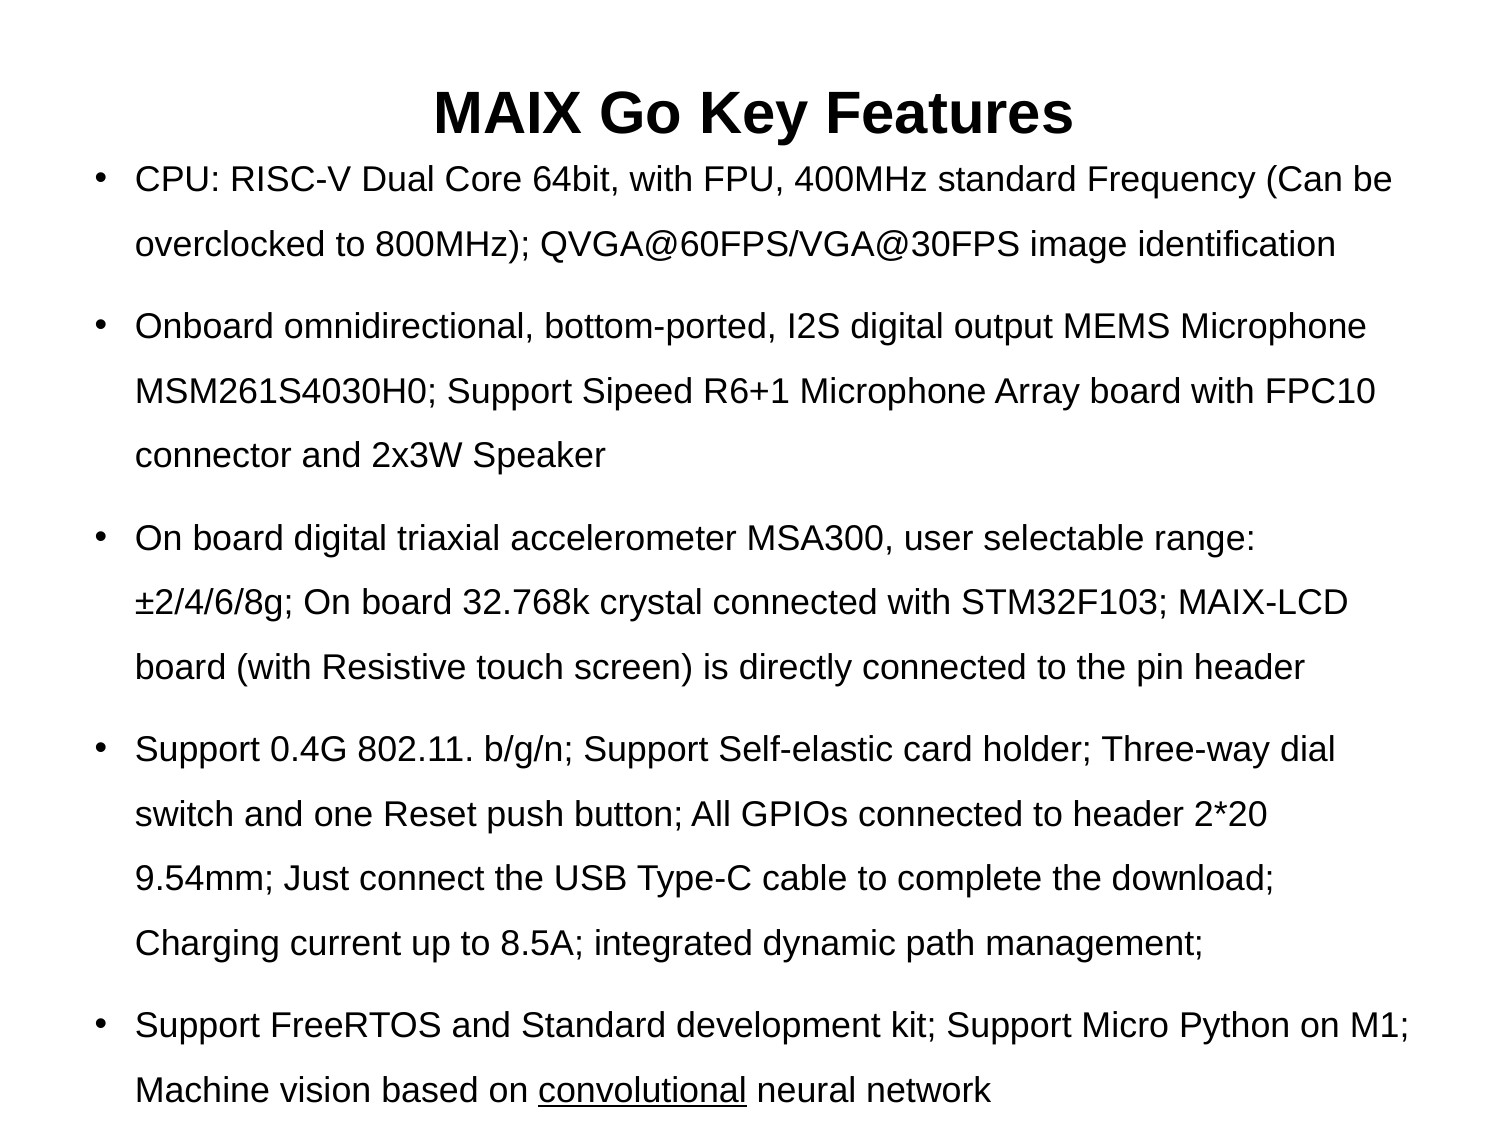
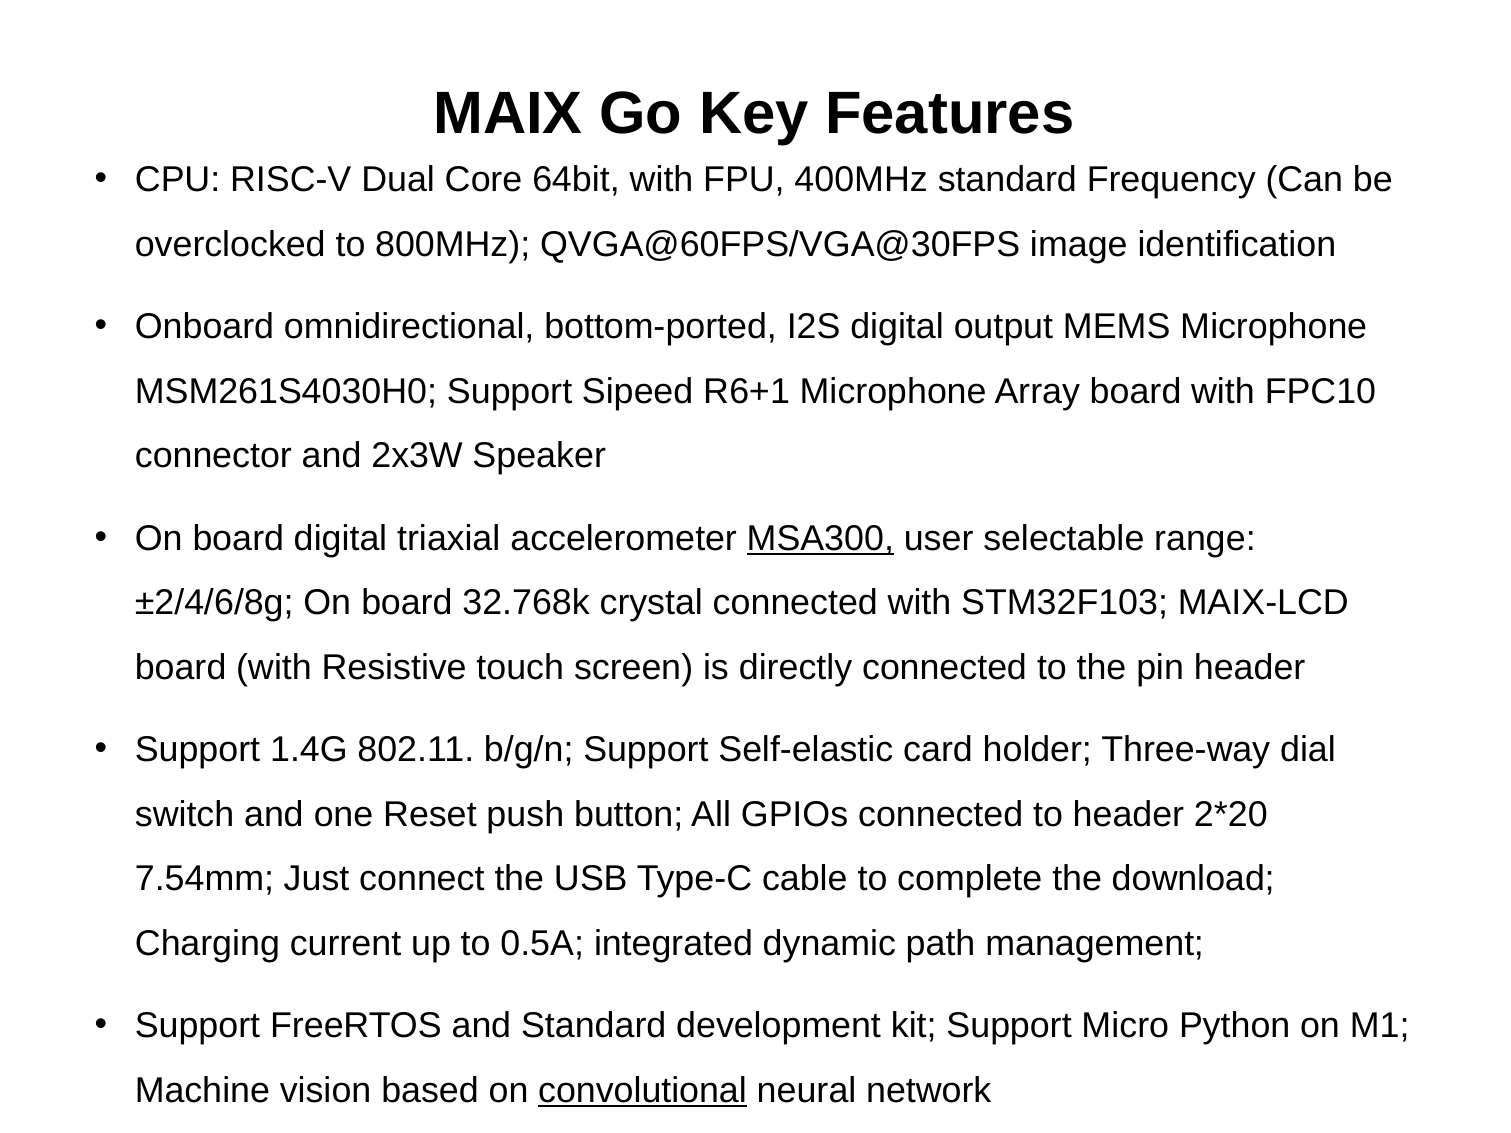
MSA300 underline: none -> present (820, 538)
0.4G: 0.4G -> 1.4G (309, 750)
9.54mm: 9.54mm -> 7.54mm (204, 879)
8.5A: 8.5A -> 0.5A (542, 943)
